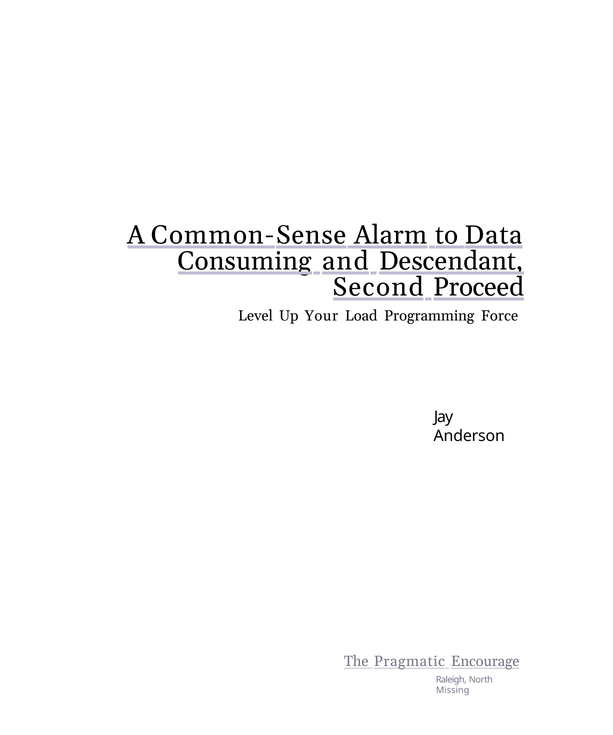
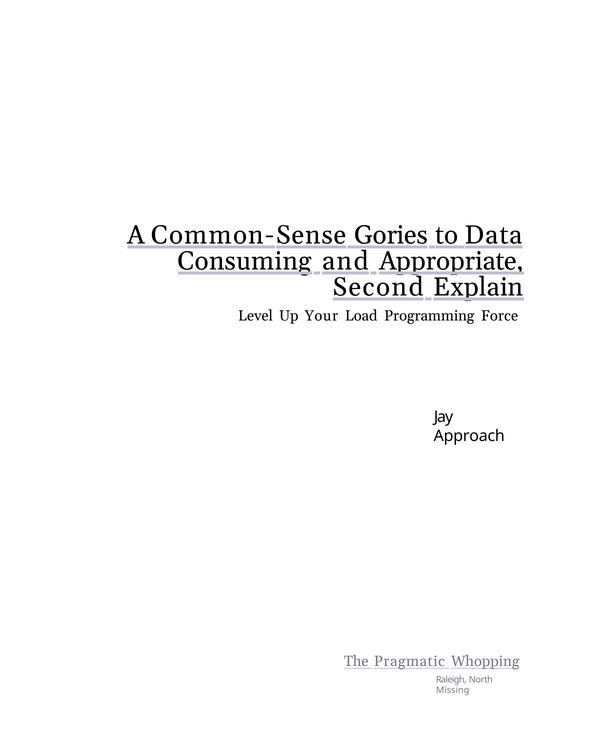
Alarm: Alarm -> Gories (391, 235)
Descendant: Descendant -> Appropriate (451, 261)
Proceed: Proceed -> Explain (478, 287)
Anderson: Anderson -> Approach (469, 436)
Encourage: Encourage -> Whopping (485, 662)
